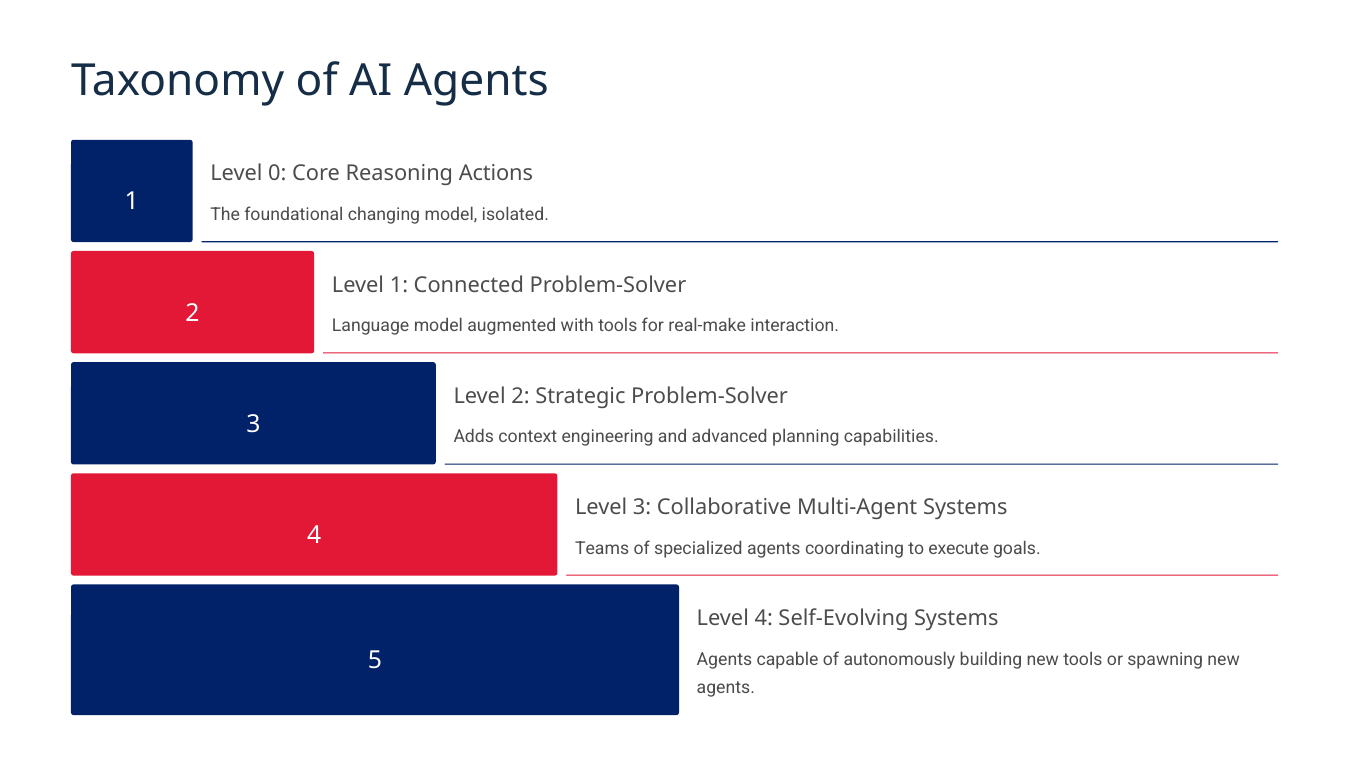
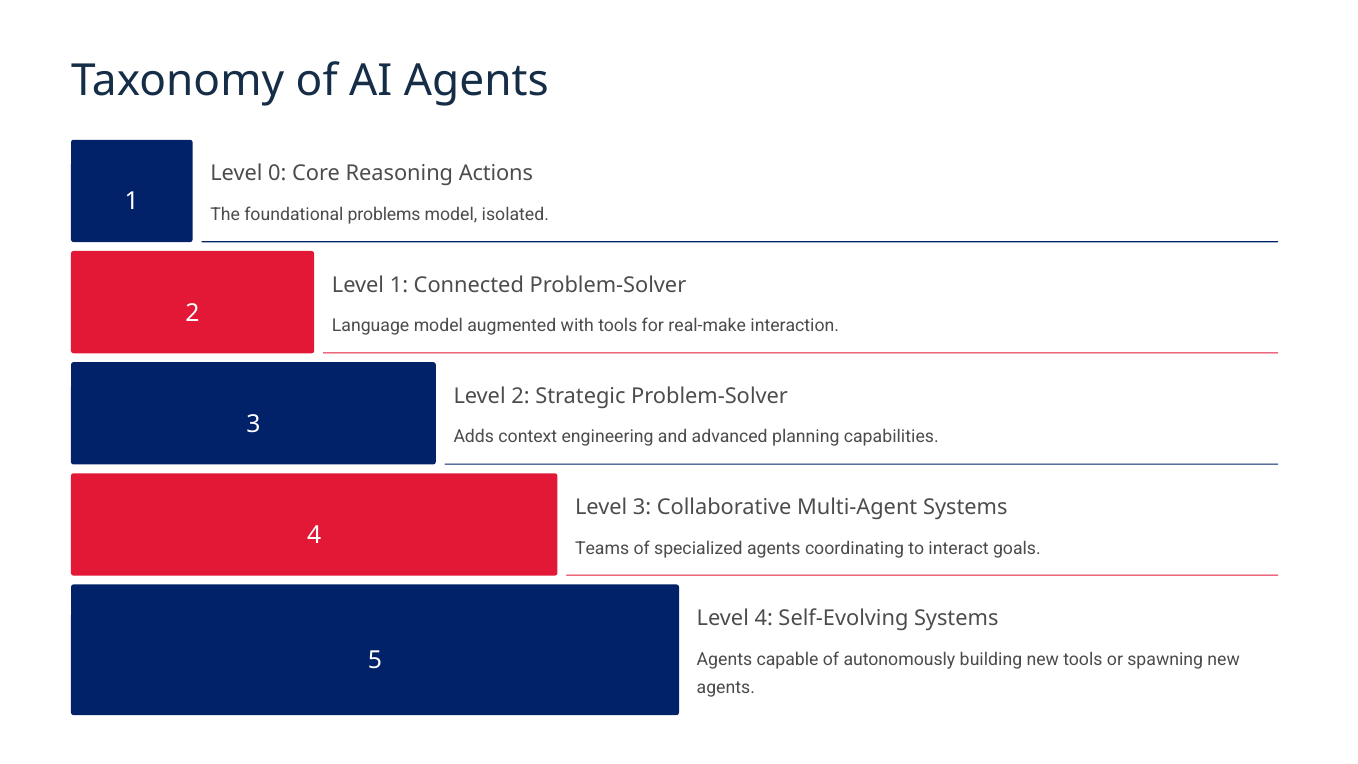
changing: changing -> problems (384, 215)
execute: execute -> interact (959, 548)
